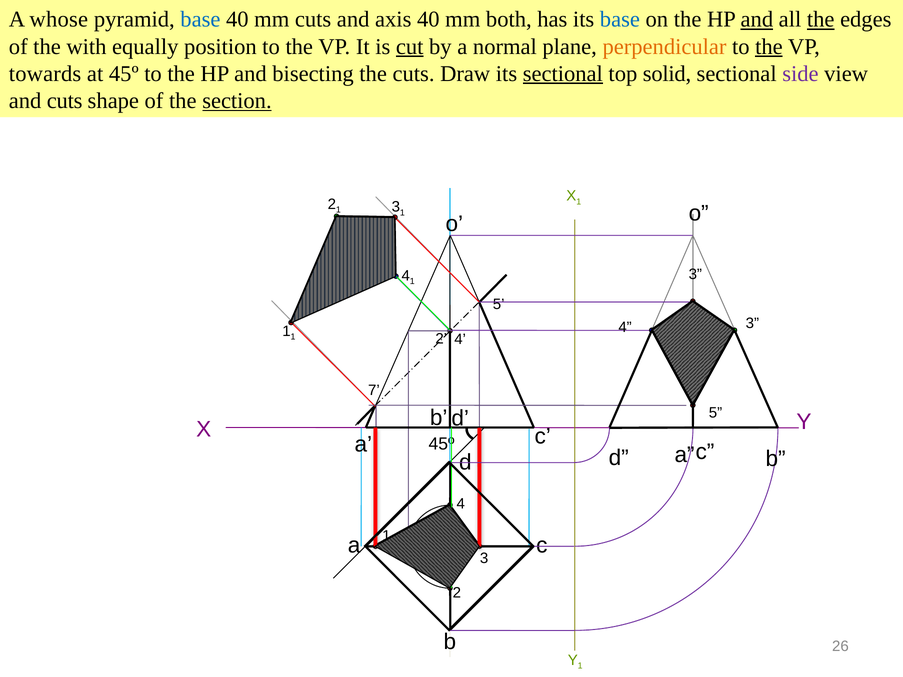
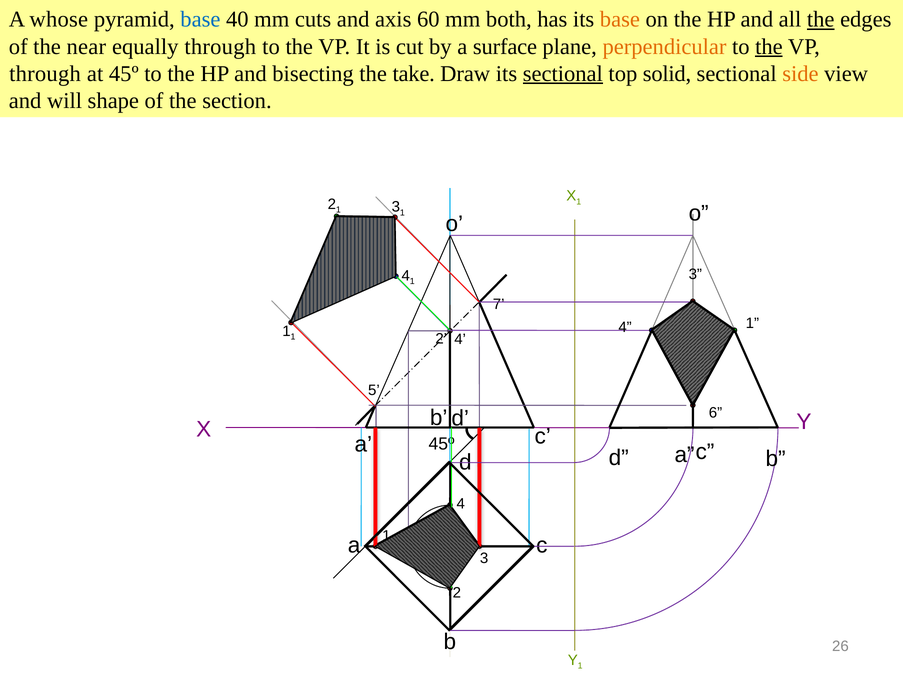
axis 40: 40 -> 60 (428, 20)
base colour: blue -> orange (620, 20)
and underline: present -> none (757, 20)
with: with -> near (86, 47)
equally position: position -> through (220, 47)
cut underline: present -> none (410, 47)
normal: normal -> surface (505, 47)
towards: towards -> through (45, 74)
the cuts: cuts -> take (414, 74)
side colour: purple -> orange (800, 74)
and cuts: cuts -> will (65, 101)
section underline: present -> none (237, 101)
5: 5 -> 7 (499, 305)
3: 3 -> 1 (752, 323)
7: 7 -> 5 (374, 390)
5: 5 -> 6 (716, 413)
